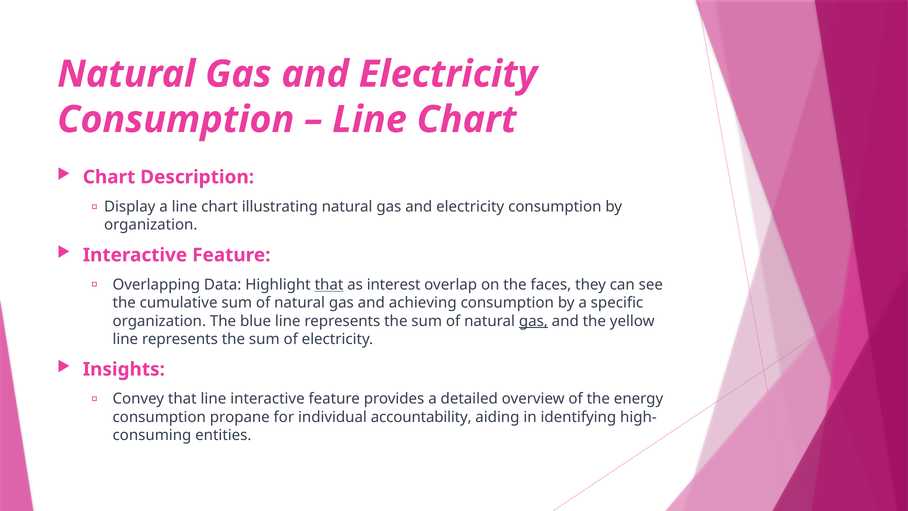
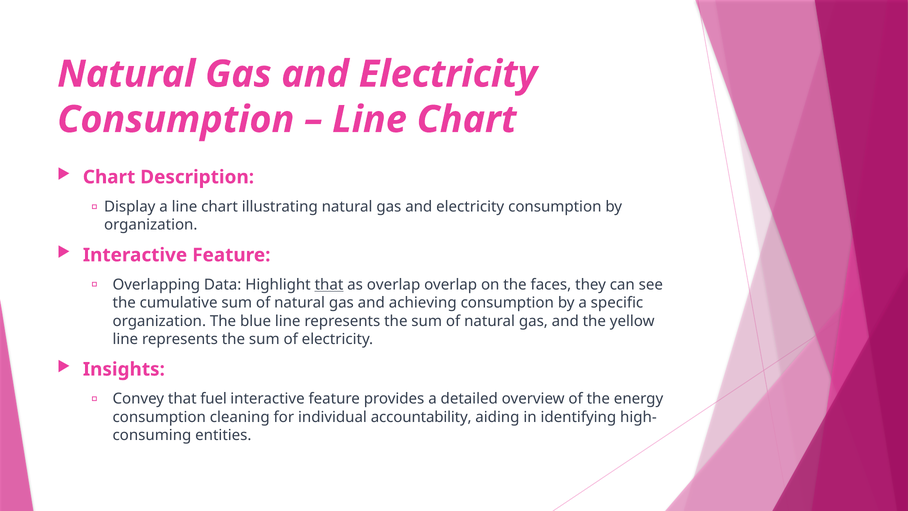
as interest: interest -> overlap (394, 285)
gas underline: present -> none (533, 321)
that line: line -> fuel (214, 399)
propane: propane -> cleaning (240, 417)
